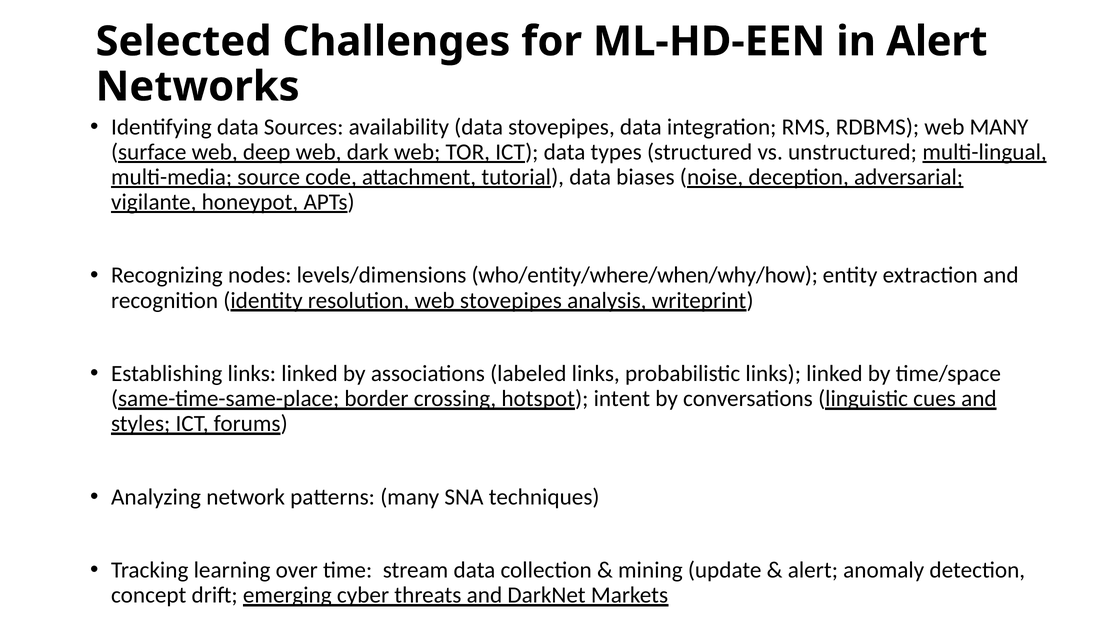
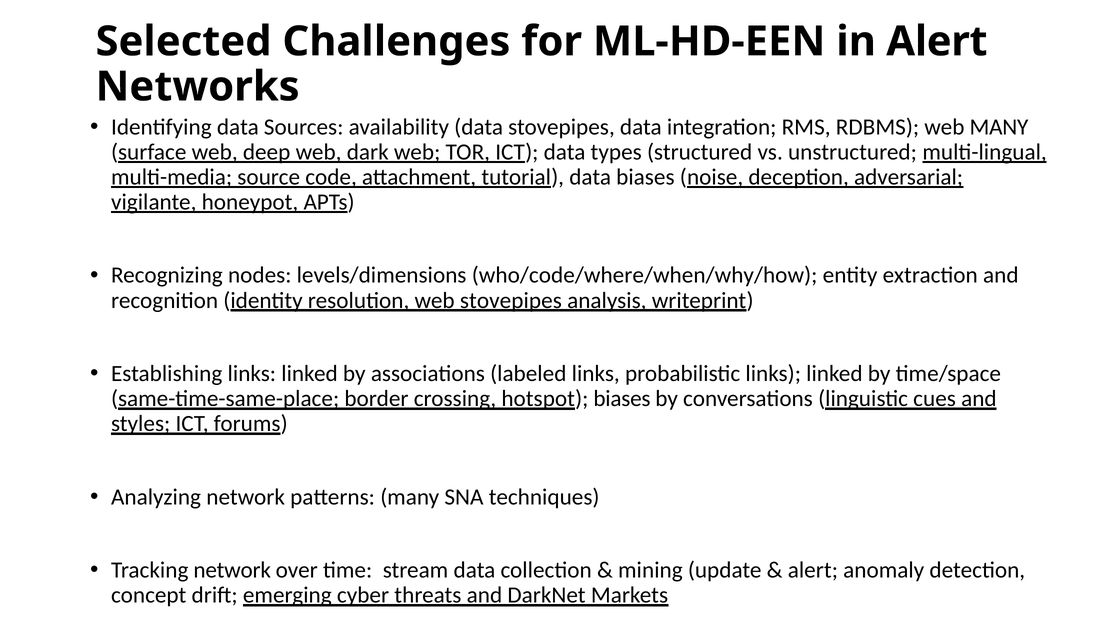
who/entity/where/when/why/how: who/entity/where/when/why/how -> who/code/where/when/why/how (645, 275)
hotspot intent: intent -> biases (622, 399)
Tracking learning: learning -> network (232, 570)
